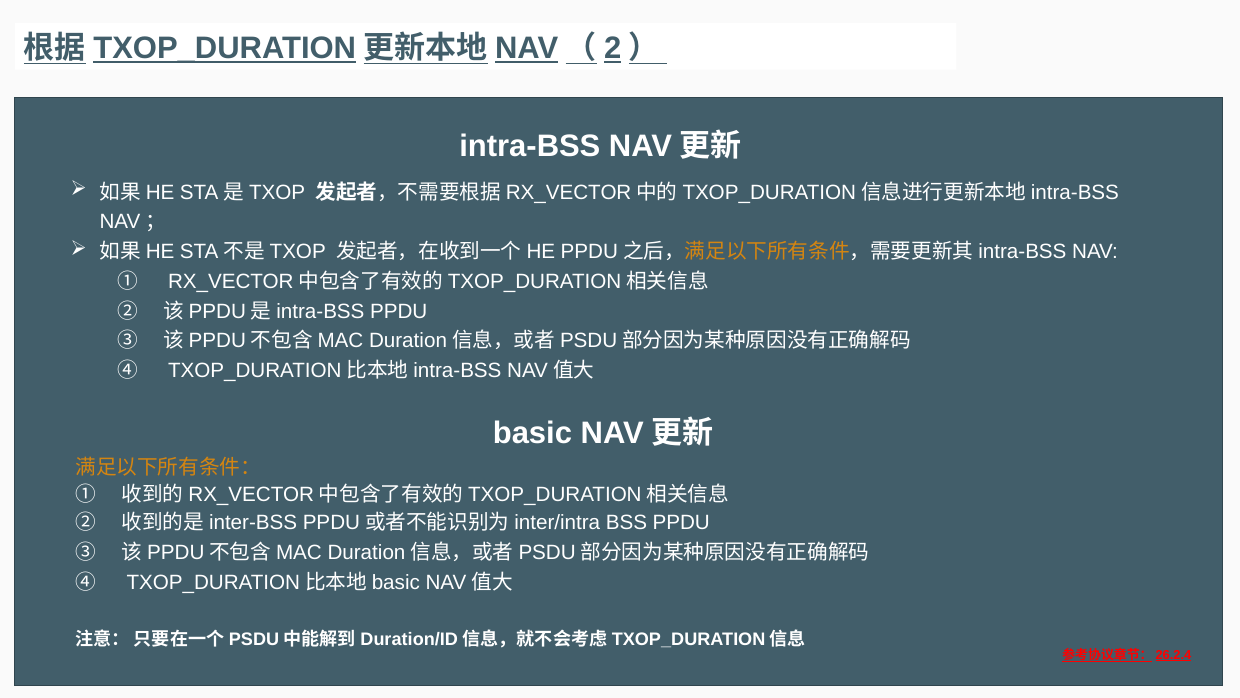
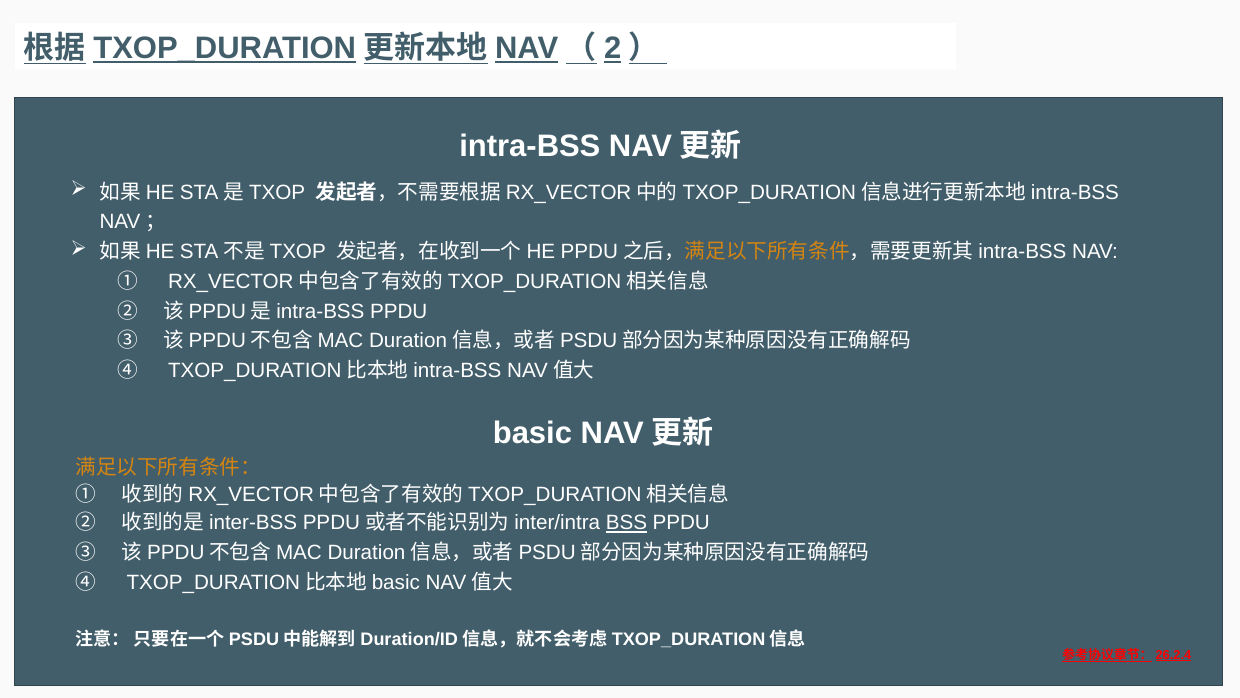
BSS underline: none -> present (626, 523)
